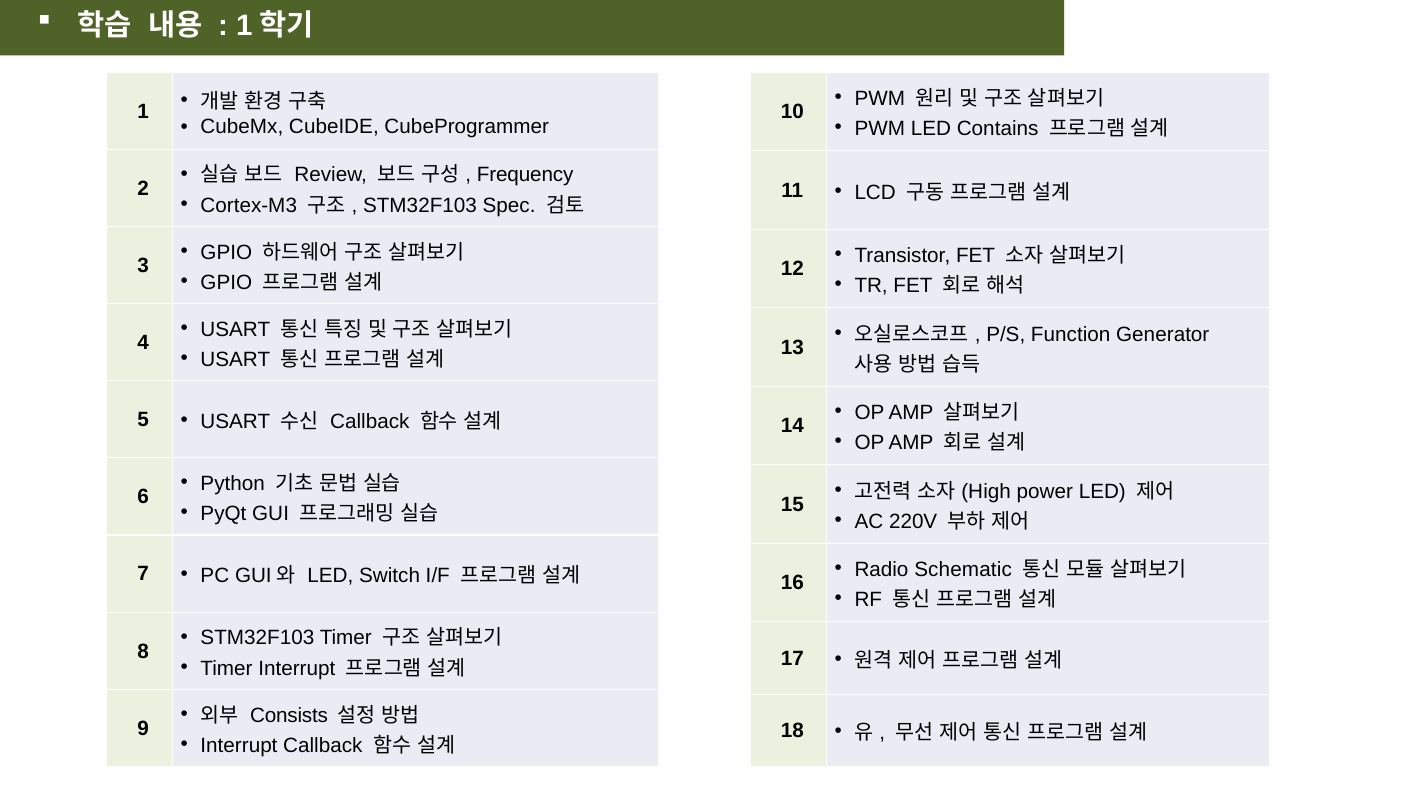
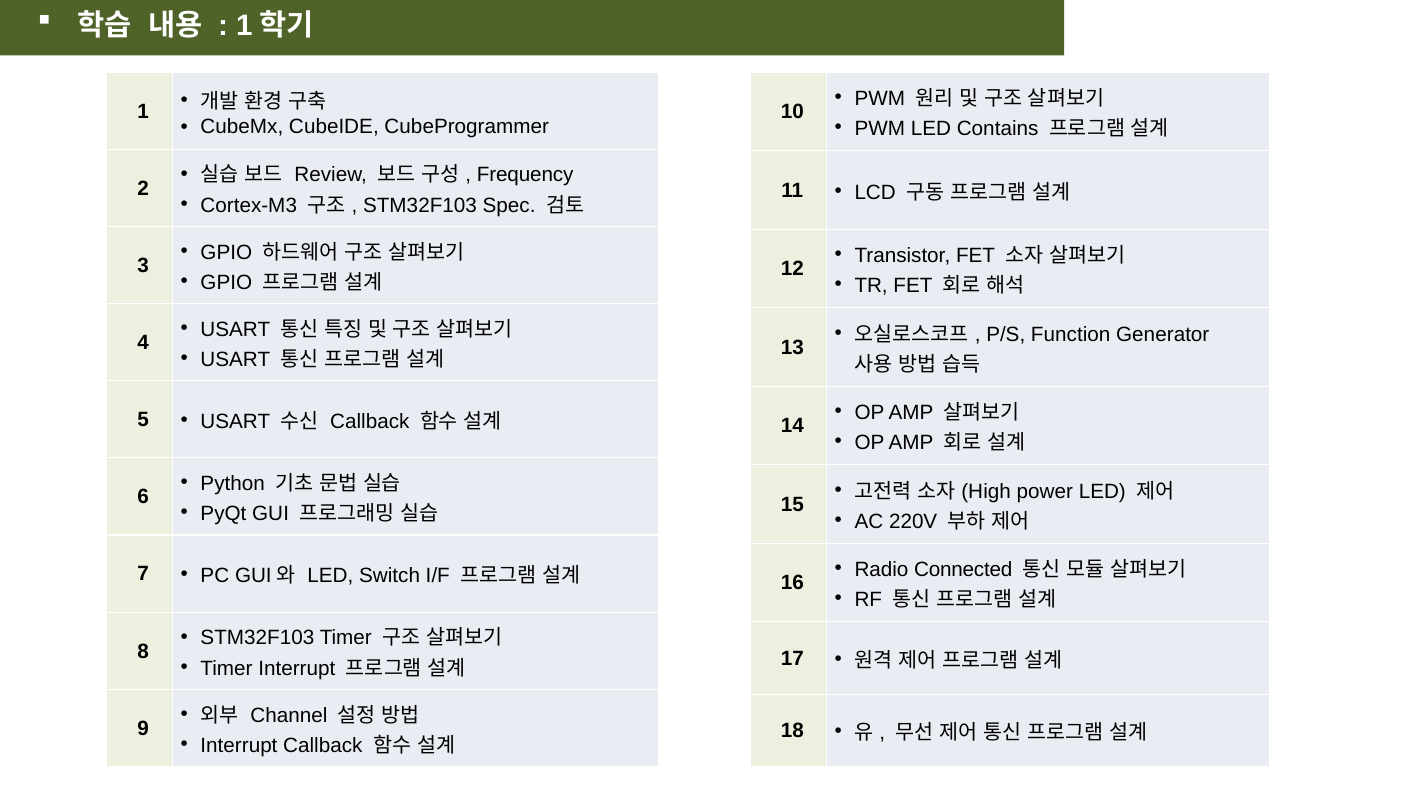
Schematic: Schematic -> Connected (963, 570)
Consists: Consists -> Channel (289, 715)
